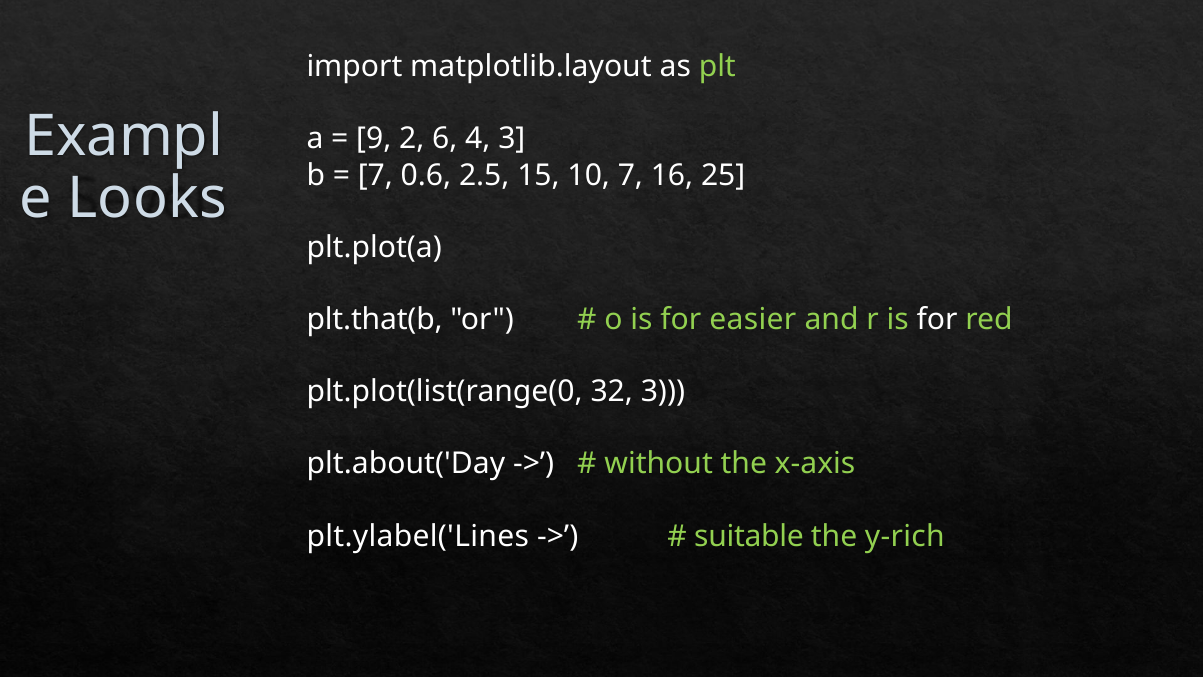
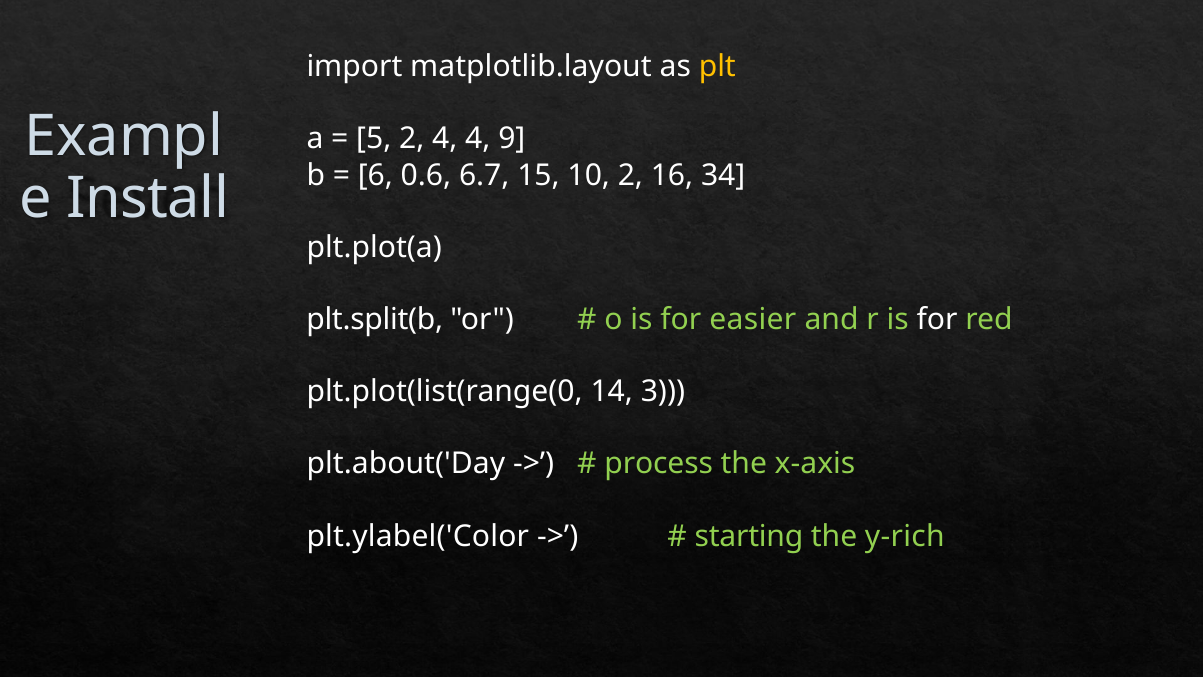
plt colour: light green -> yellow (717, 67)
9: 9 -> 5 (374, 139)
2 6: 6 -> 4 (445, 139)
4 3: 3 -> 9 (512, 139)
7: 7 -> 6 (375, 175)
2.5: 2.5 -> 6.7 (484, 175)
10 7: 7 -> 2 (630, 175)
25: 25 -> 34 (723, 175)
Looks: Looks -> Install (148, 199)
plt.that(b: plt.that(b -> plt.split(b (375, 319)
32: 32 -> 14 (612, 392)
without: without -> process (659, 464)
plt.ylabel('Lines: plt.ylabel('Lines -> plt.ylabel('Color (418, 536)
suitable: suitable -> starting (749, 536)
